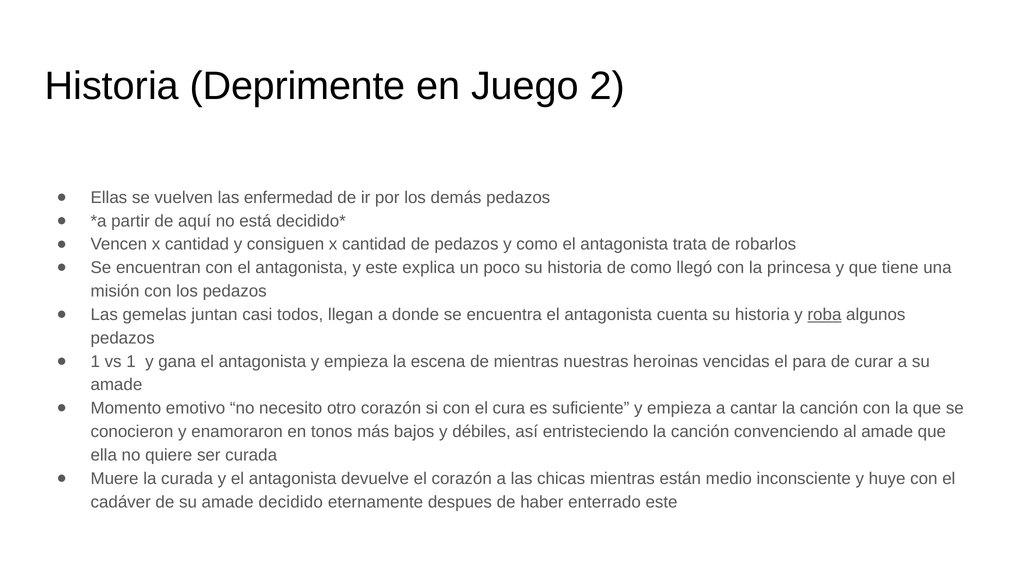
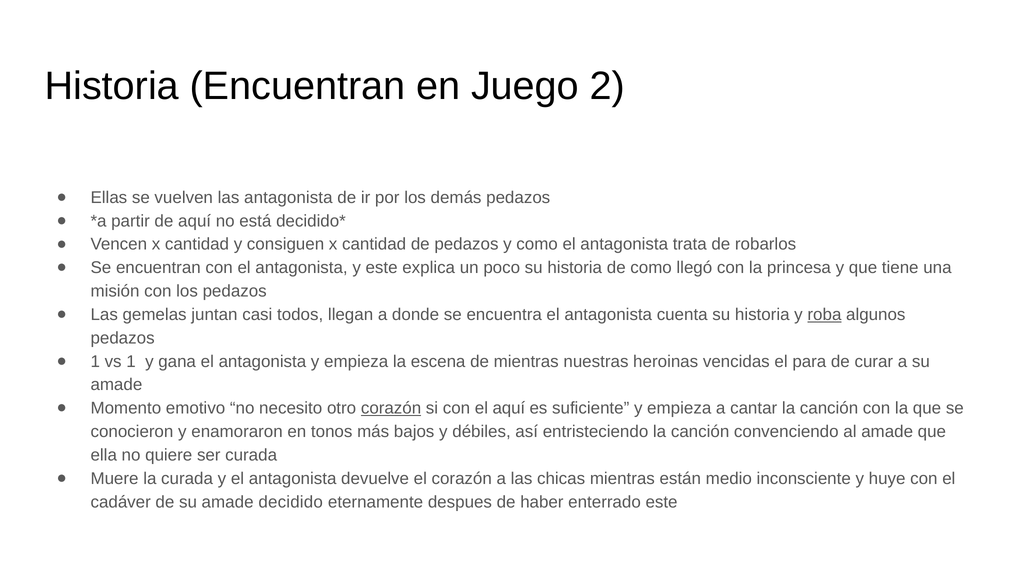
Historia Deprimente: Deprimente -> Encuentran (298, 86)
las enfermedad: enfermedad -> antagonista (288, 198)
corazón underline: none -> present (391, 408)
el cura: cura -> aquí (509, 408)
